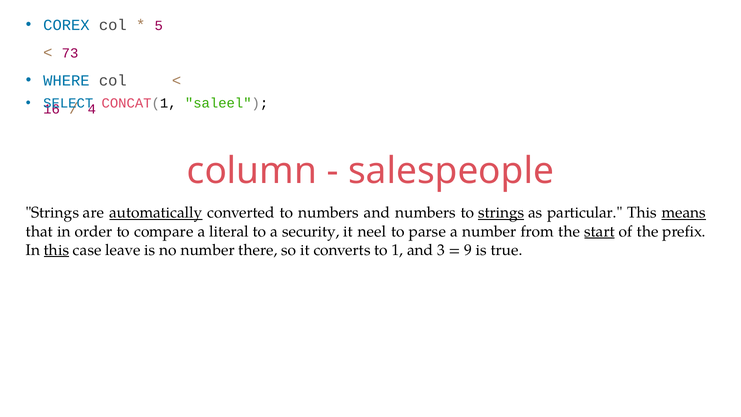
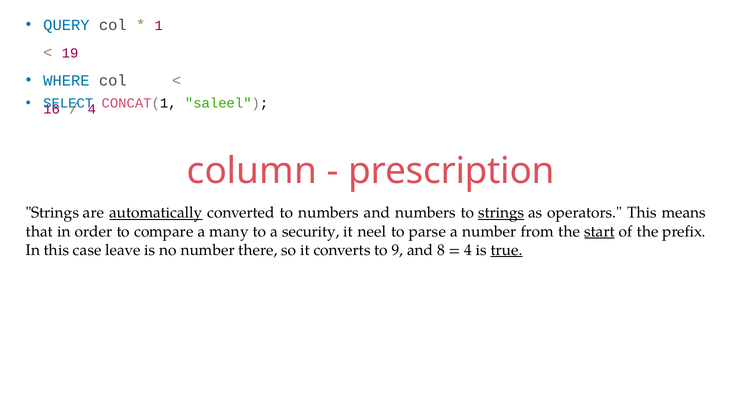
COREX: COREX -> QUERY (66, 25)
5: 5 -> 1 (159, 26)
73: 73 -> 19 (70, 53)
salespeople: salespeople -> prescription (451, 171)
particular: particular -> operators (585, 213)
means underline: present -> none (684, 213)
literal: literal -> many (229, 231)
this underline: present -> none (56, 250)
1: 1 -> 9 (397, 250)
3: 3 -> 8 (441, 250)
9: 9 -> 4 (468, 250)
true underline: none -> present (507, 250)
